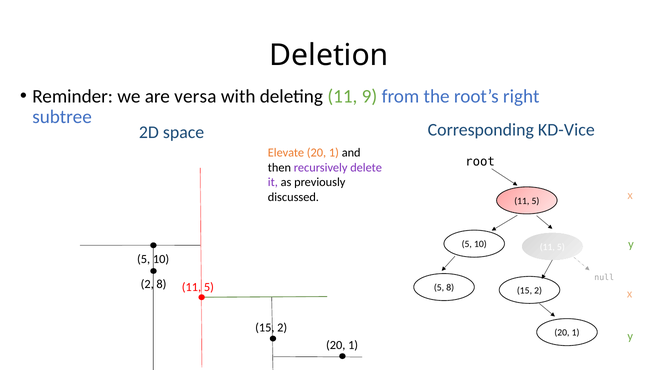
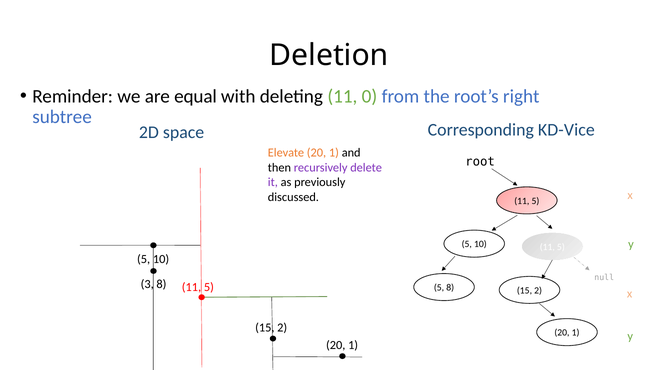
versa: versa -> equal (196, 96)
9: 9 -> 0 (370, 96)
2: 2 -> 3 (147, 284)
